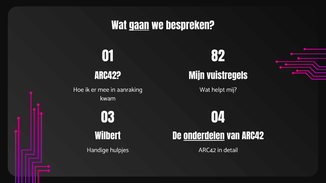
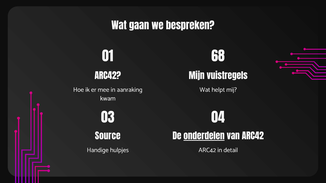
gaan underline: present -> none (139, 26)
82: 82 -> 68 (218, 57)
Wilbert: Wilbert -> Source (108, 137)
